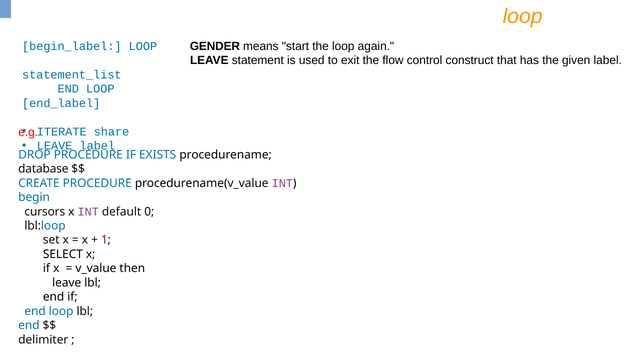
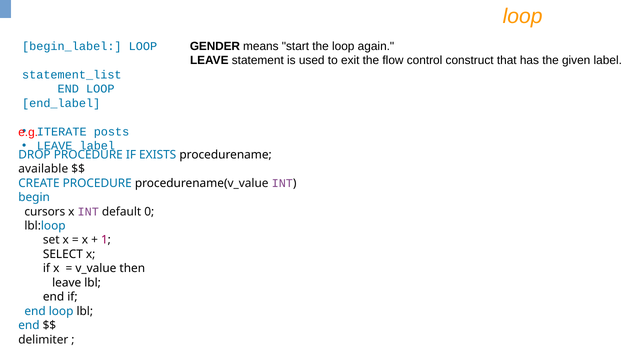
share: share -> posts (112, 131)
database: database -> available (43, 169)
